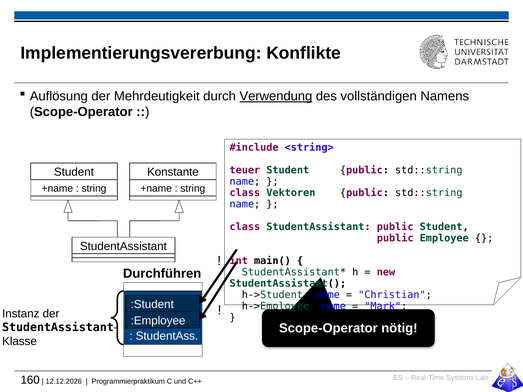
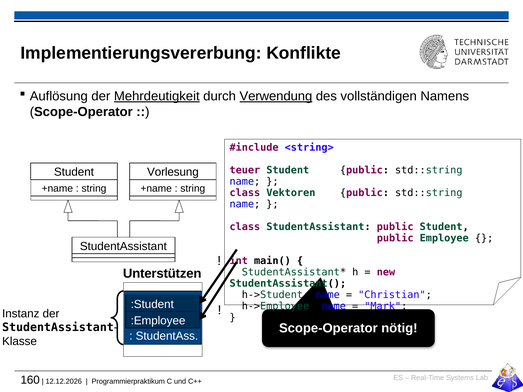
Mehrdeutigkeit underline: none -> present (157, 96)
Konstante: Konstante -> Vorlesung (173, 172)
Durchführen: Durchführen -> Unterstützen (162, 274)
